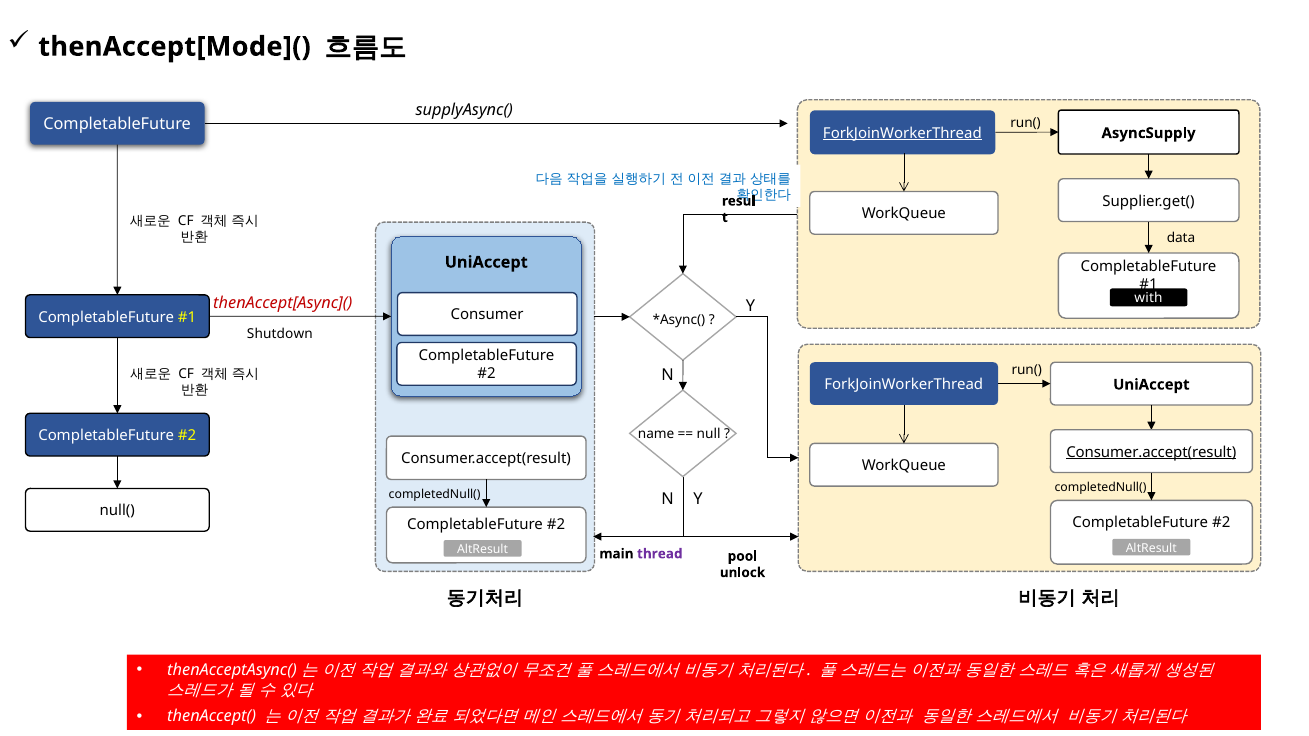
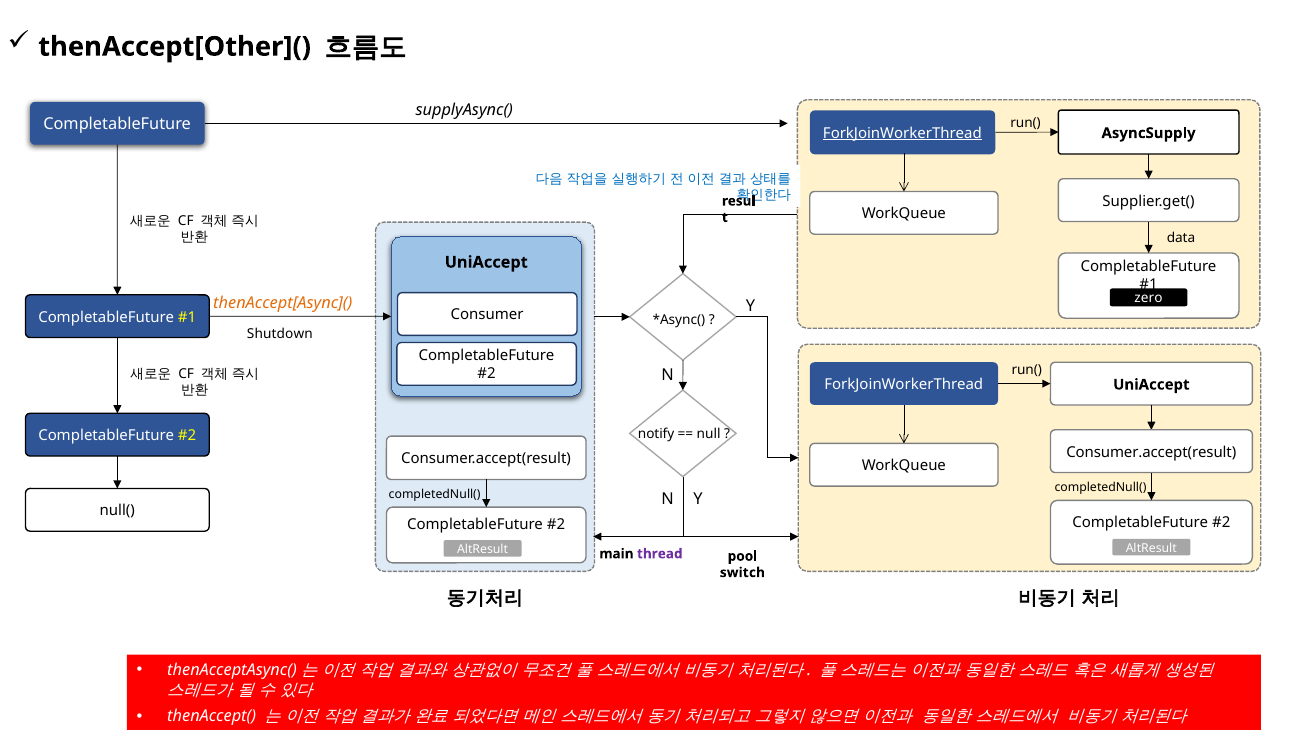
thenAccept[Mode](: thenAccept[Mode]( -> thenAccept[Other]( (175, 47)
with: with -> zero (1149, 298)
thenAccept[Async]( colour: red -> orange (283, 303)
name: name -> notify (656, 434)
Consumer.accept(result underline: present -> none (1151, 452)
unlock: unlock -> switch (742, 573)
